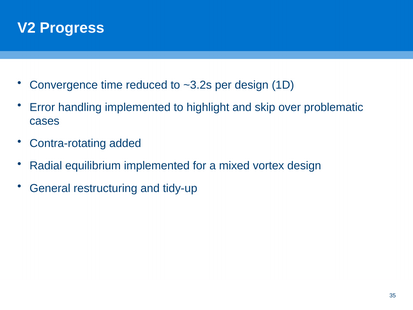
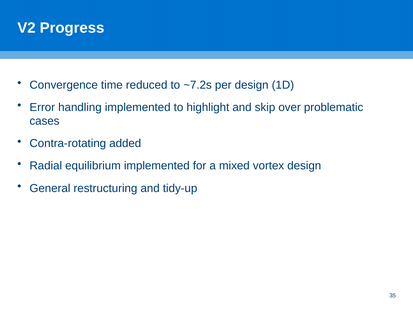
~3.2s: ~3.2s -> ~7.2s (198, 85)
